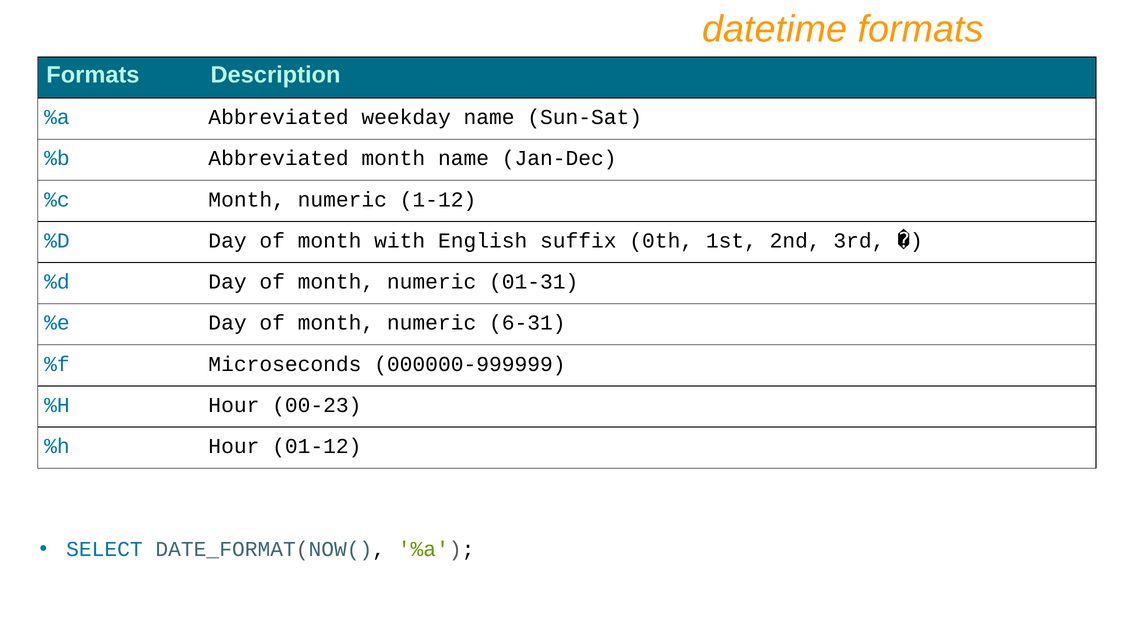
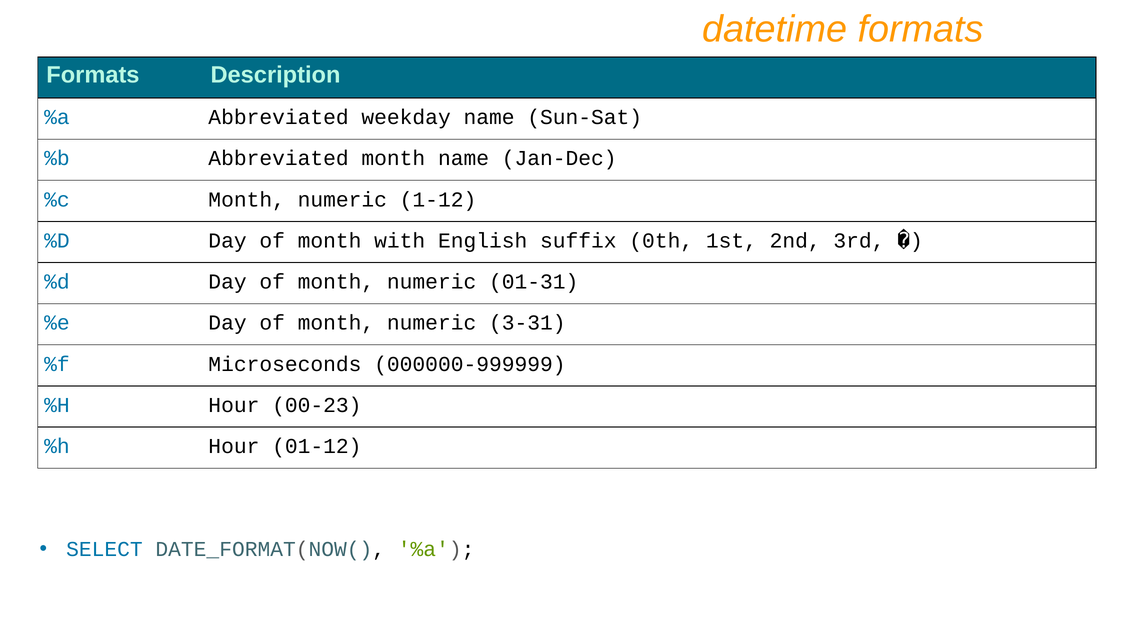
6-31: 6-31 -> 3-31 (527, 323)
